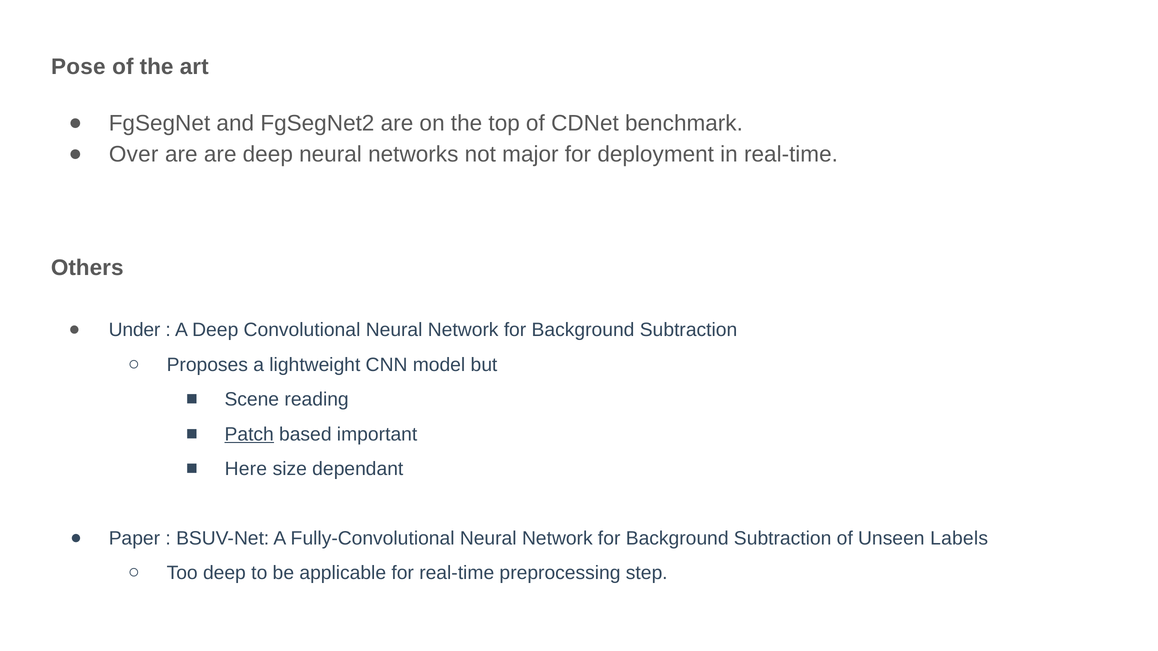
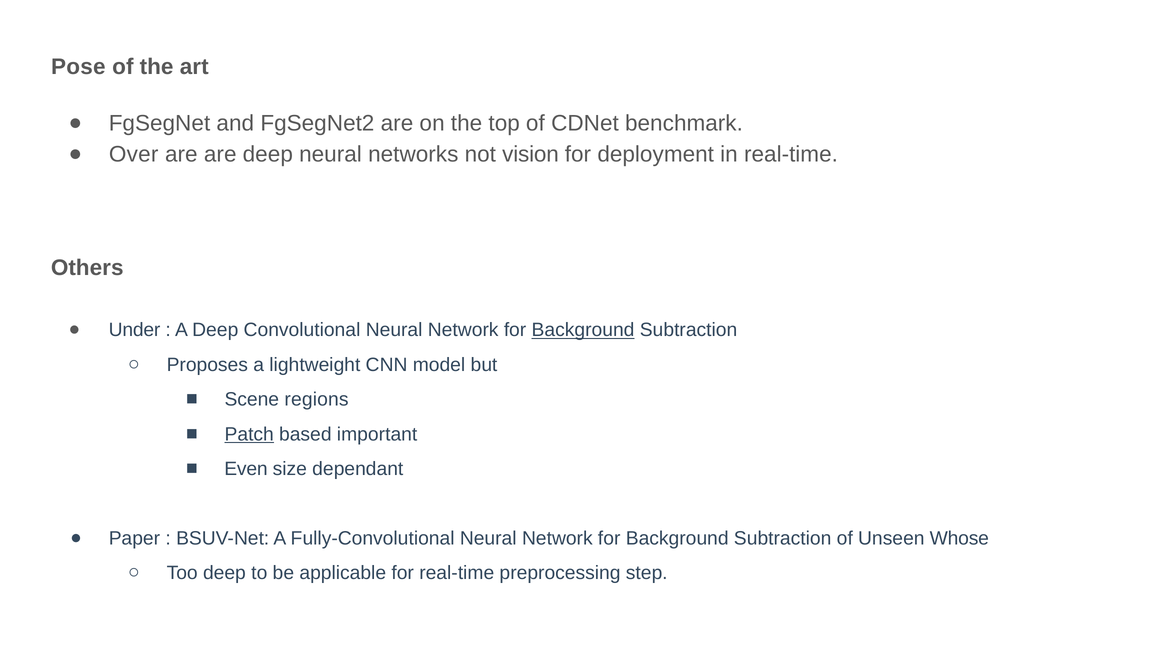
major: major -> vision (531, 155)
Background underline: none -> present (583, 330)
reading: reading -> regions (317, 400)
Here: Here -> Even (246, 469)
Labels: Labels -> Whose (959, 539)
